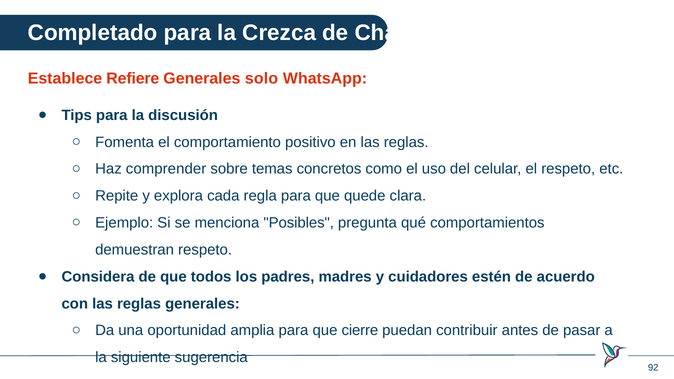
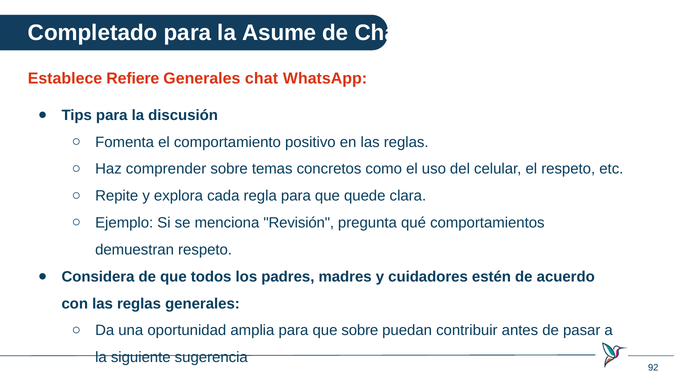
Crezca: Crezca -> Asume (279, 33)
Generales solo: solo -> chat (262, 78)
Posibles: Posibles -> Revisión (299, 223)
que cierre: cierre -> sobre (360, 331)
